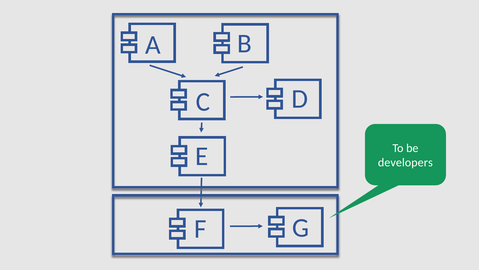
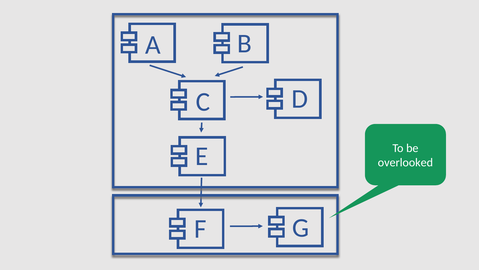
developers: developers -> overlooked (405, 162)
